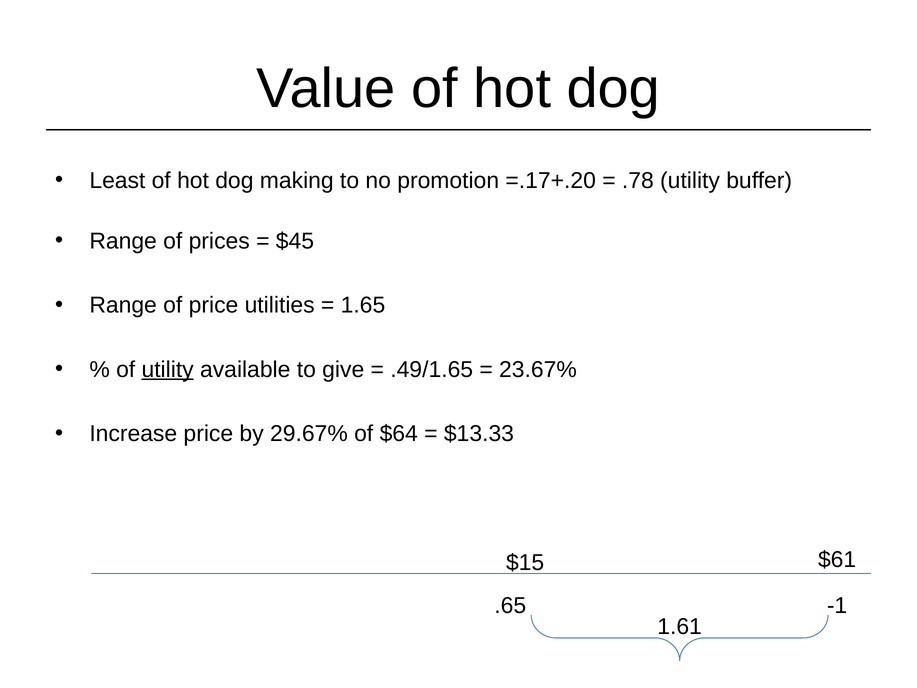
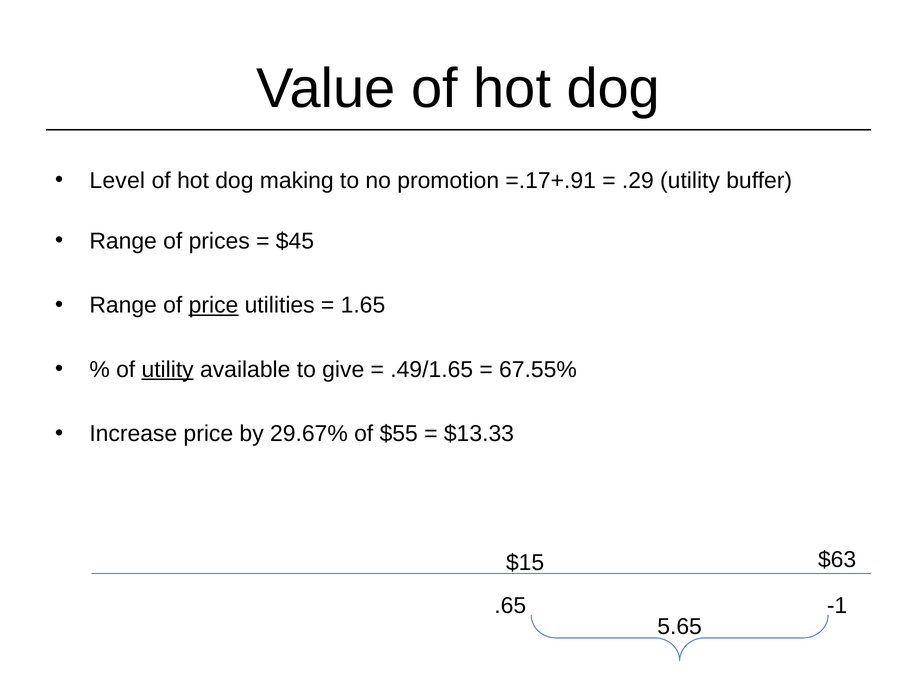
Least: Least -> Level (117, 180)
=.17+.20: =.17+.20 -> =.17+.91 (551, 180)
.78: .78 -> .29 (638, 180)
price underline: none -> present (214, 305)
23.67%: 23.67% -> 67.55% (538, 369)
$64: $64 -> $55 (399, 434)
$61: $61 -> $63 (837, 560)
1.61: 1.61 -> 5.65 (680, 626)
